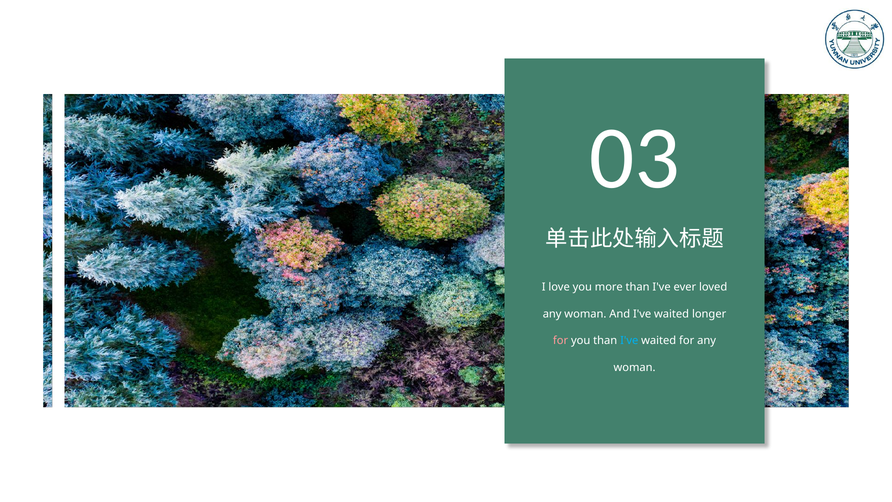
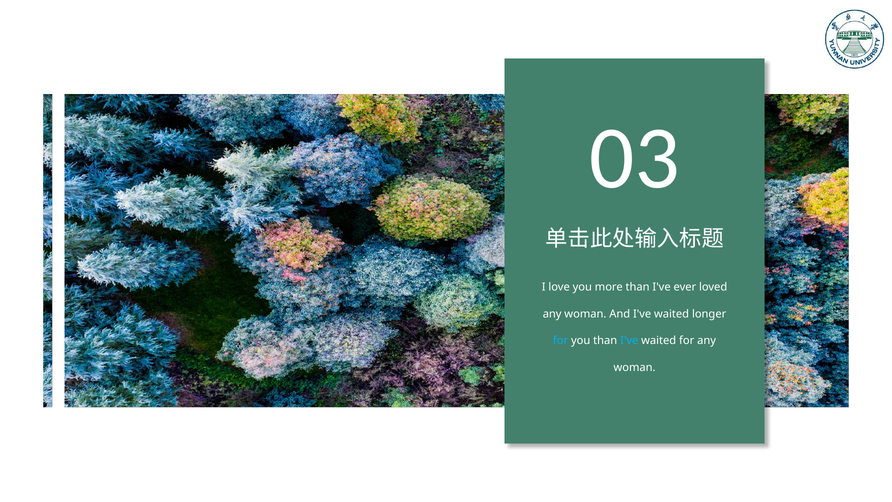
for colour: pink -> light blue (561, 341)
